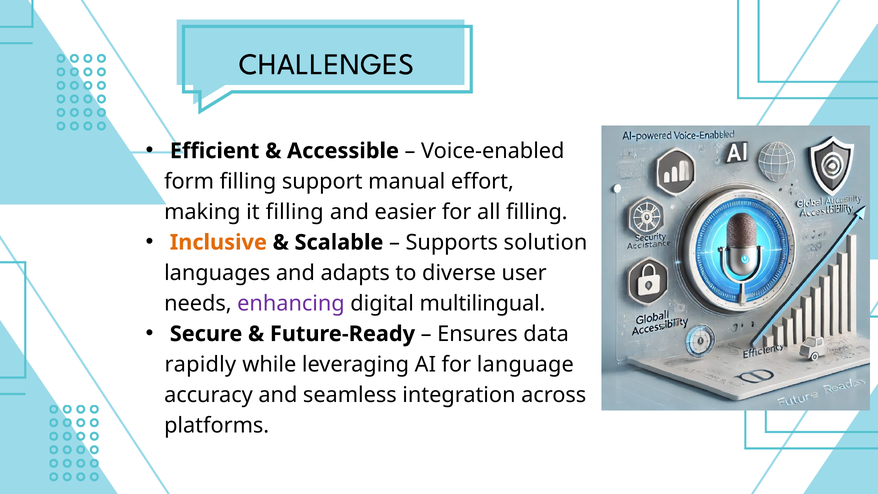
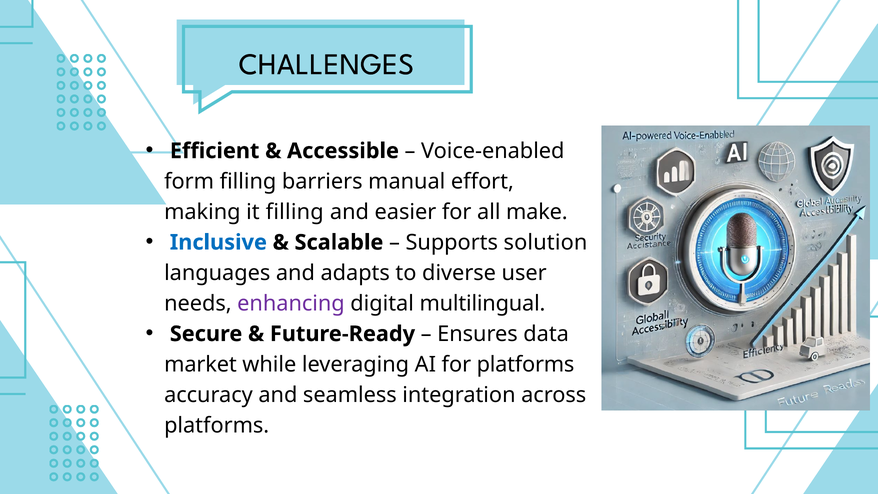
support: support -> barriers (322, 181)
all filling: filling -> make (537, 212)
Inclusive colour: orange -> blue (218, 242)
rapidly: rapidly -> market (201, 364)
for language: language -> platforms (525, 364)
